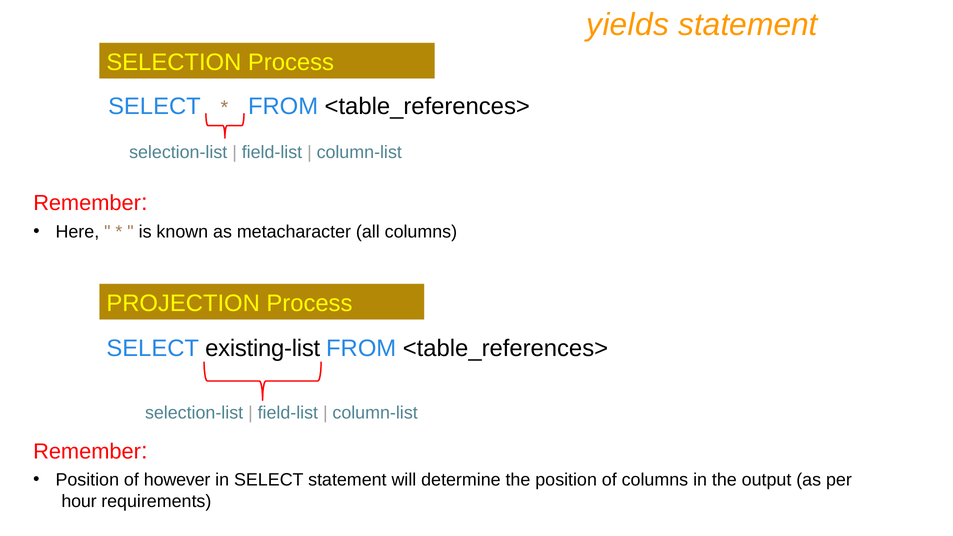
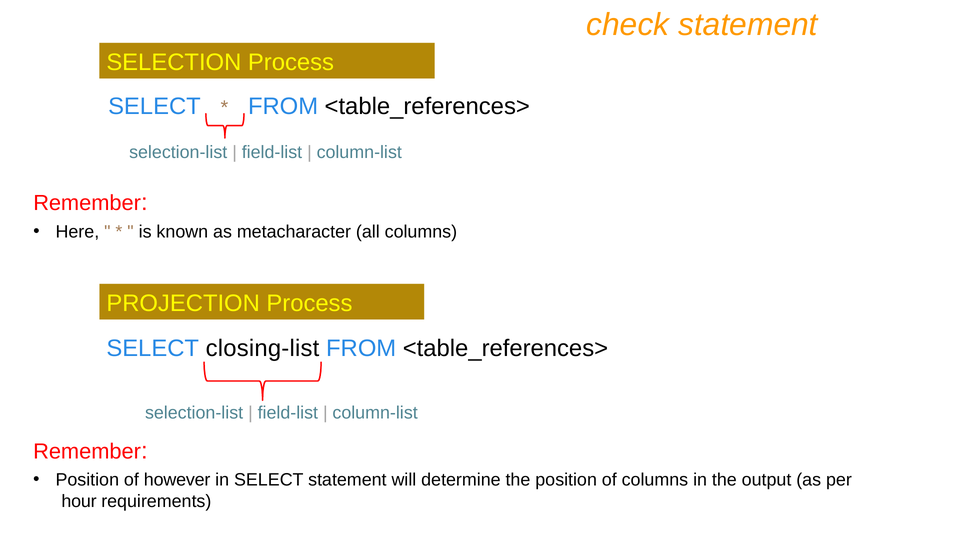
yields: yields -> check (628, 25)
existing-list: existing-list -> closing-list (262, 348)
